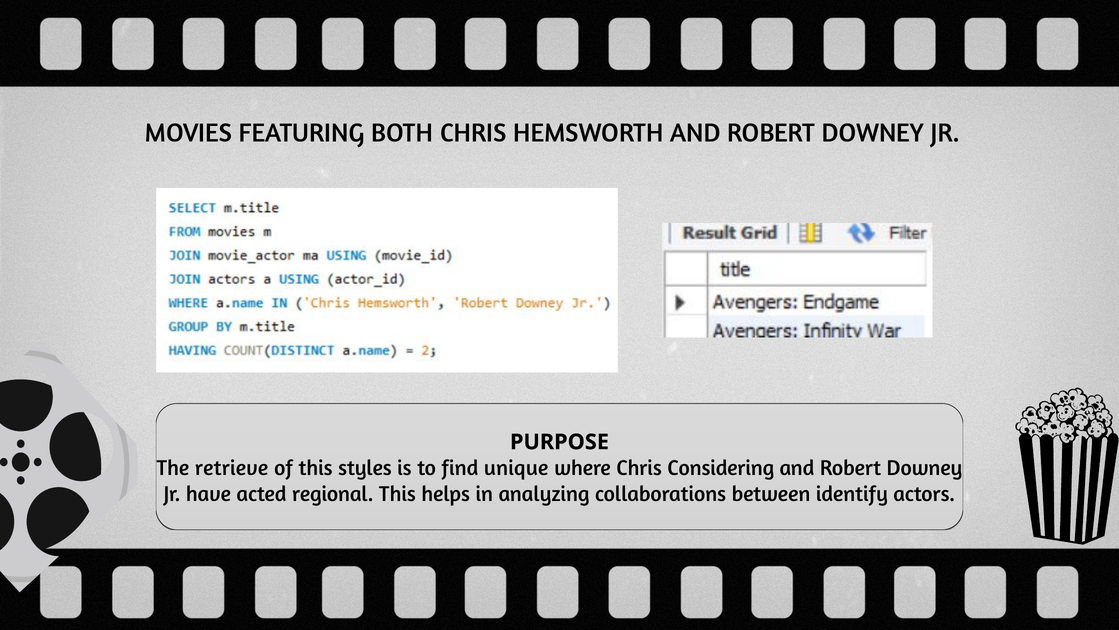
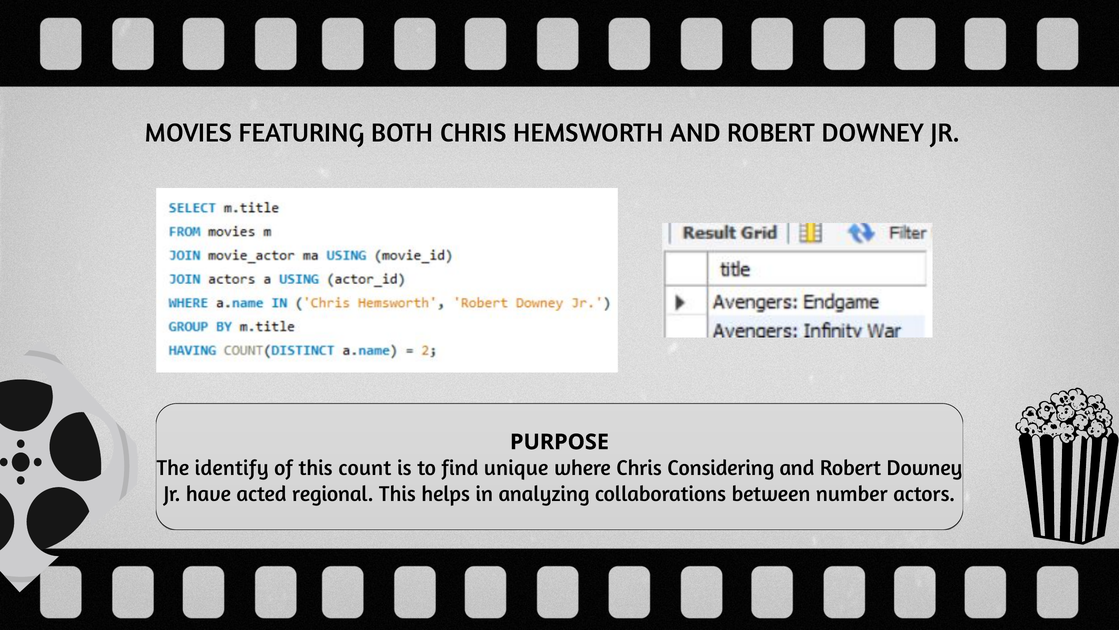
retrieve: retrieve -> identify (232, 468)
styles: styles -> count (365, 468)
identify: identify -> number (852, 494)
